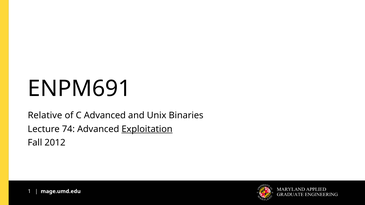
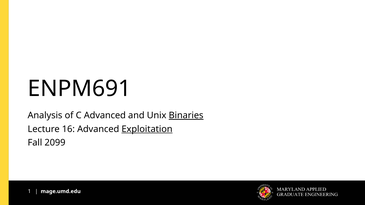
Relative: Relative -> Analysis (45, 116)
Binaries underline: none -> present (186, 116)
74: 74 -> 16 (68, 129)
2012: 2012 -> 2099 (55, 143)
